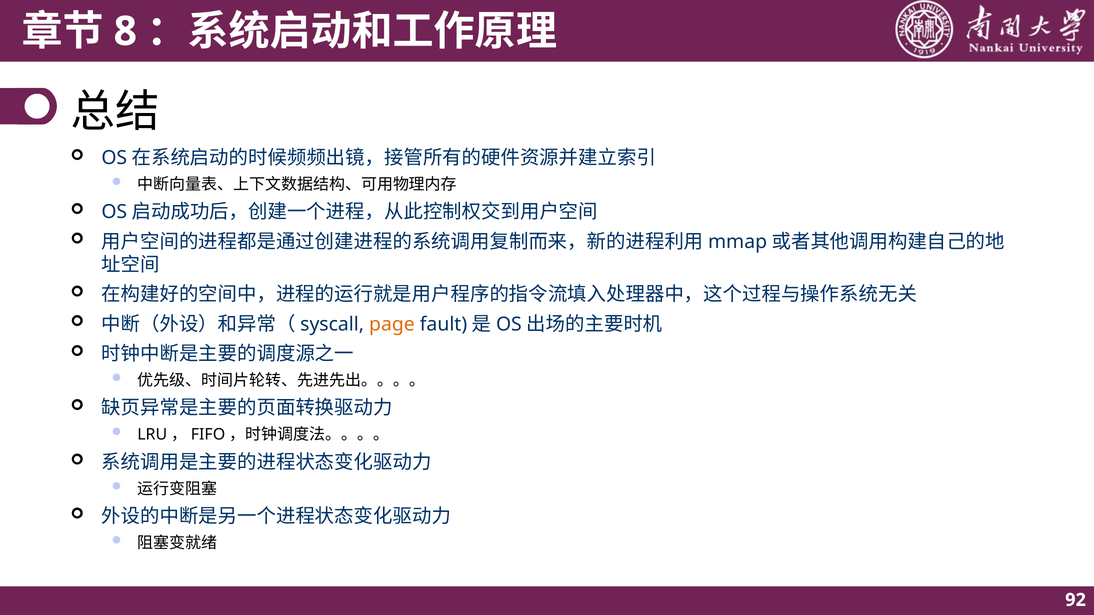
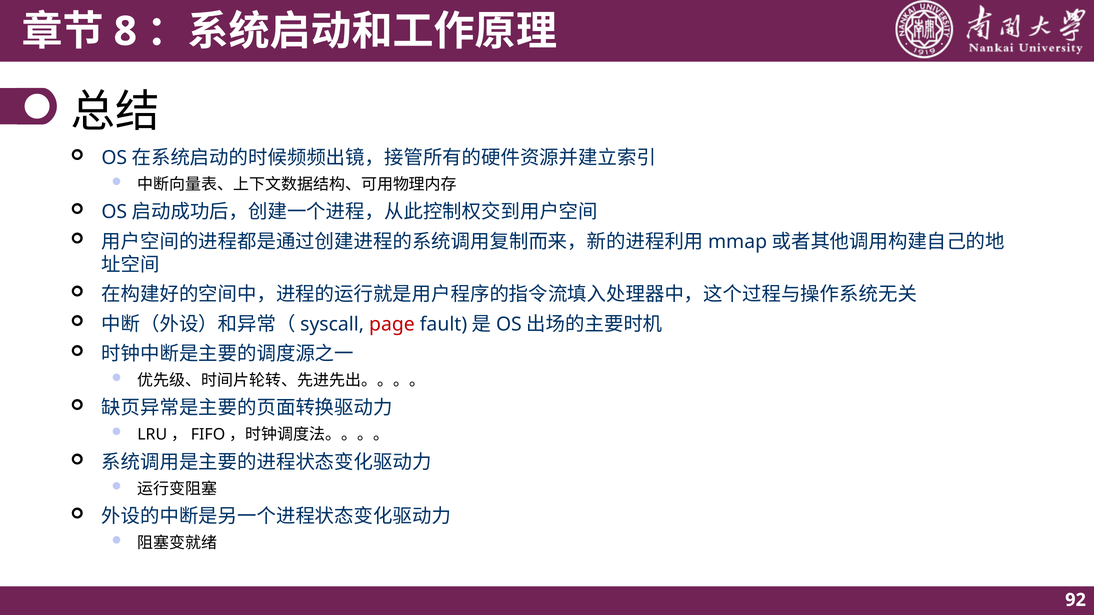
page colour: orange -> red (392, 324)
